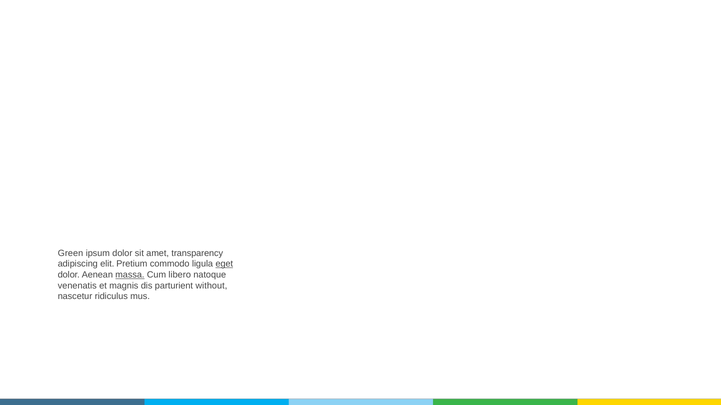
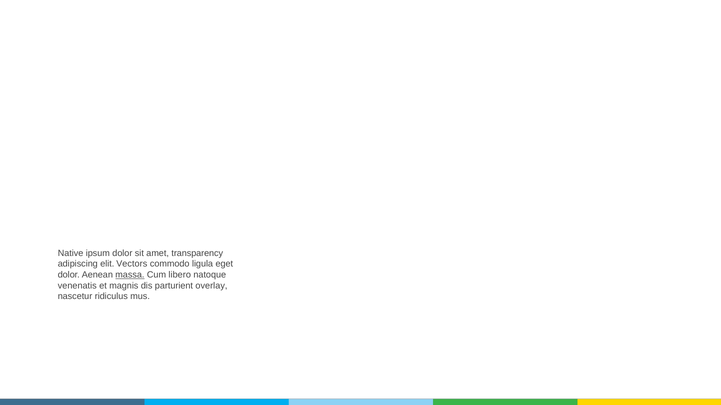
Green: Green -> Native (71, 253)
Pretium: Pretium -> Vectors (132, 264)
eget underline: present -> none (224, 264)
without: without -> overlay (211, 286)
